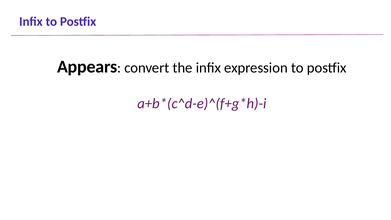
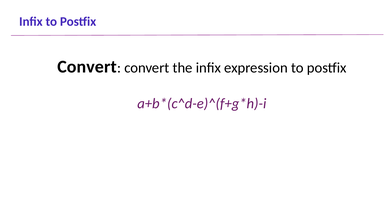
Appears: Appears -> Convert (87, 67)
